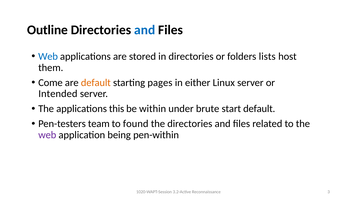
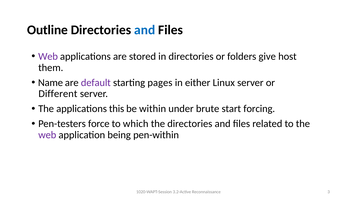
Web colour: blue -> purple (48, 56)
lists: lists -> give (267, 56)
Come: Come -> Name (50, 82)
default colour: orange -> purple (96, 82)
Intended: Intended -> Different (58, 94)
start default: default -> forcing (259, 109)
team: team -> force (99, 124)
found: found -> which (136, 124)
